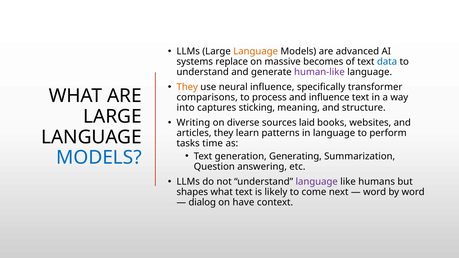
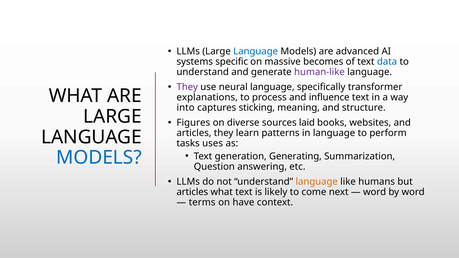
Language colour: orange -> blue (256, 51)
replace: replace -> specific (232, 62)
They colour: orange -> purple (187, 87)
neural influence: influence -> language (272, 87)
comparisons: comparisons -> explanations (207, 97)
Writing: Writing -> Figures (193, 123)
time: time -> uses (213, 144)
language colour: purple -> orange (317, 182)
shapes: shapes -> articles (192, 192)
dialog: dialog -> terms (202, 202)
